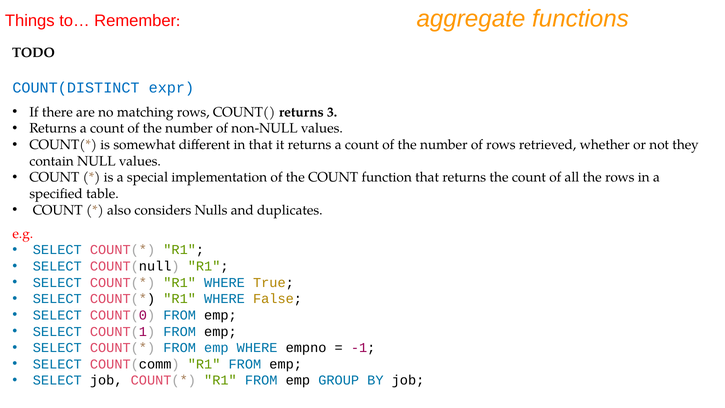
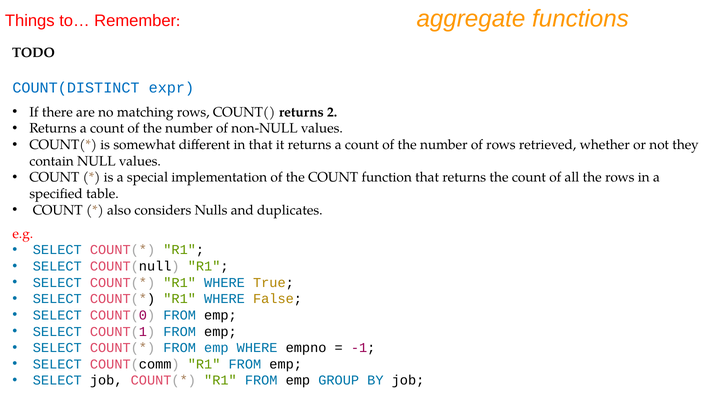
3: 3 -> 2 (332, 112)
